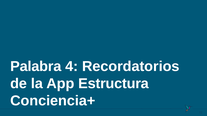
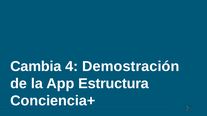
Palabra: Palabra -> Cambia (36, 67)
Recordatorios: Recordatorios -> Demostración (131, 67)
